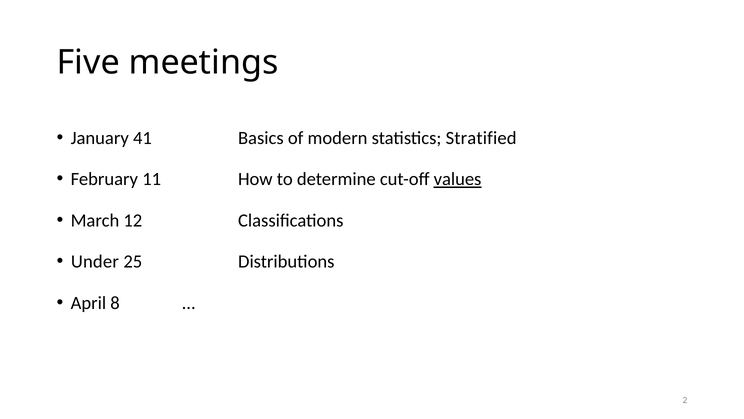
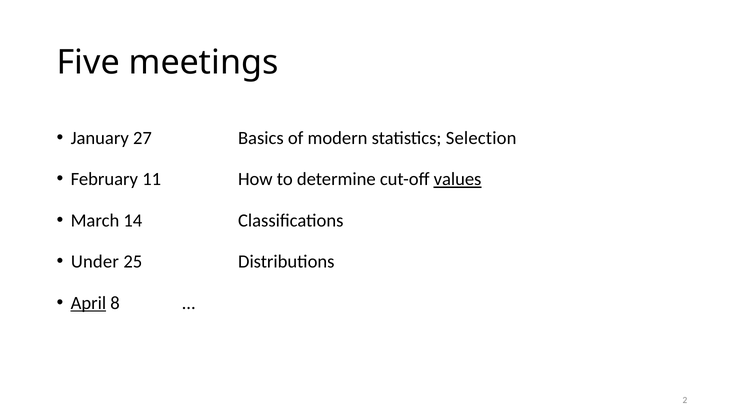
41: 41 -> 27 (142, 138)
Stratified: Stratified -> Selection (481, 138)
12: 12 -> 14 (133, 220)
April underline: none -> present (88, 303)
